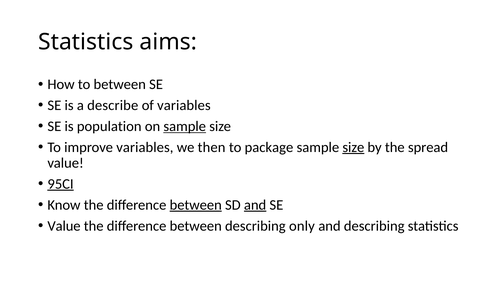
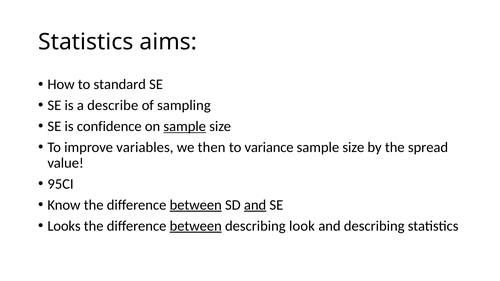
to between: between -> standard (120, 85)
of variables: variables -> sampling (184, 106)
population: population -> confidence (109, 126)
package: package -> variance (269, 147)
size underline: present -> none (353, 147)
95CI underline: present -> none (61, 184)
Value: Value -> Looks (64, 226)
between underline: none -> present (196, 226)
only: only -> look (302, 226)
